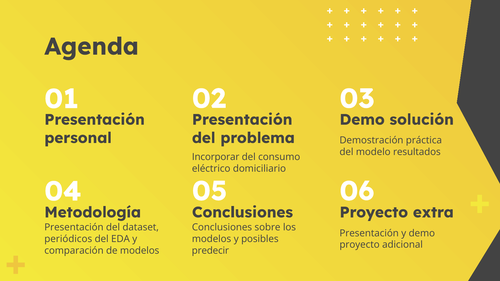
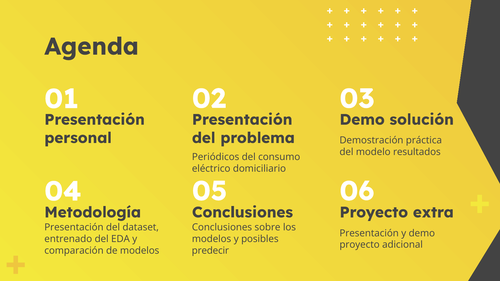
Incorporar: Incorporar -> Periódicos (216, 157)
periódicos: periódicos -> entrenado (68, 239)
